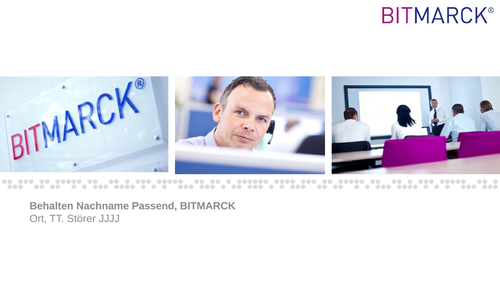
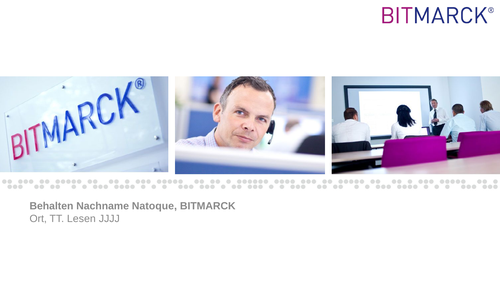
Passend: Passend -> Natoque (154, 206)
Störer: Störer -> Lesen (81, 219)
